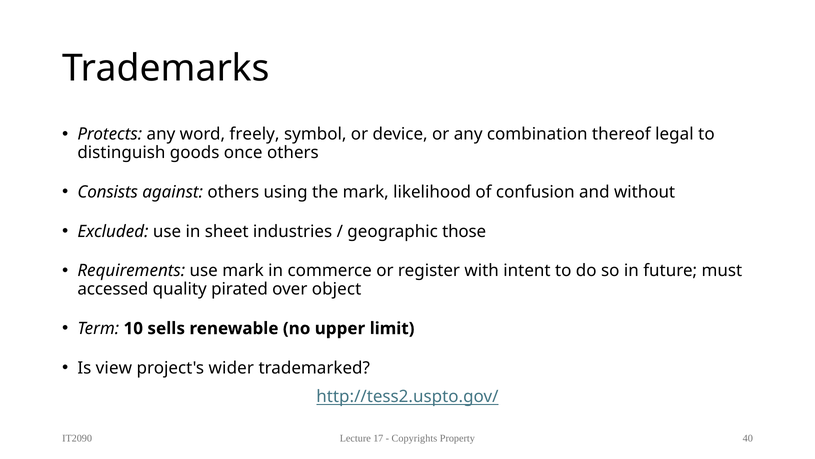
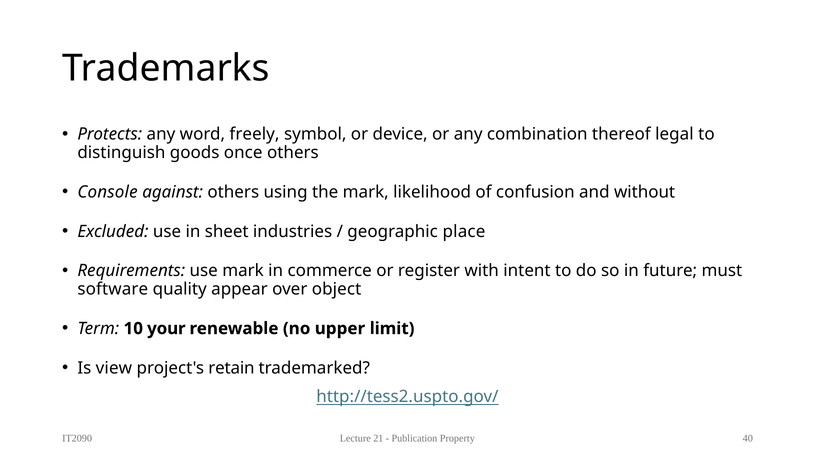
Consists: Consists -> Console (108, 192)
those: those -> place (464, 231)
accessed: accessed -> software (113, 289)
pirated: pirated -> appear (239, 289)
sells: sells -> your (166, 328)
wider: wider -> retain (231, 367)
17: 17 -> 21 (378, 438)
Copyrights: Copyrights -> Publication (414, 438)
